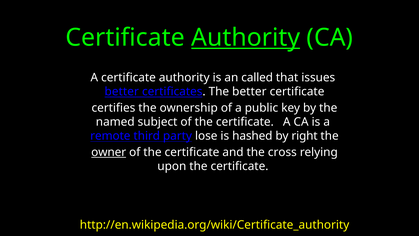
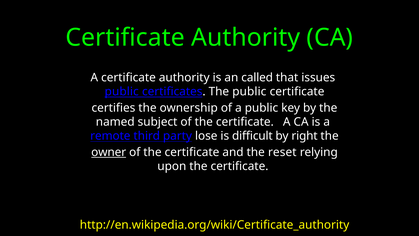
Authority underline: present -> none (246, 38)
better: better -> public (122, 92)
The better: better -> public (249, 92)
hashed: hashed -> difficult (252, 136)
cross: cross -> reset (282, 152)
